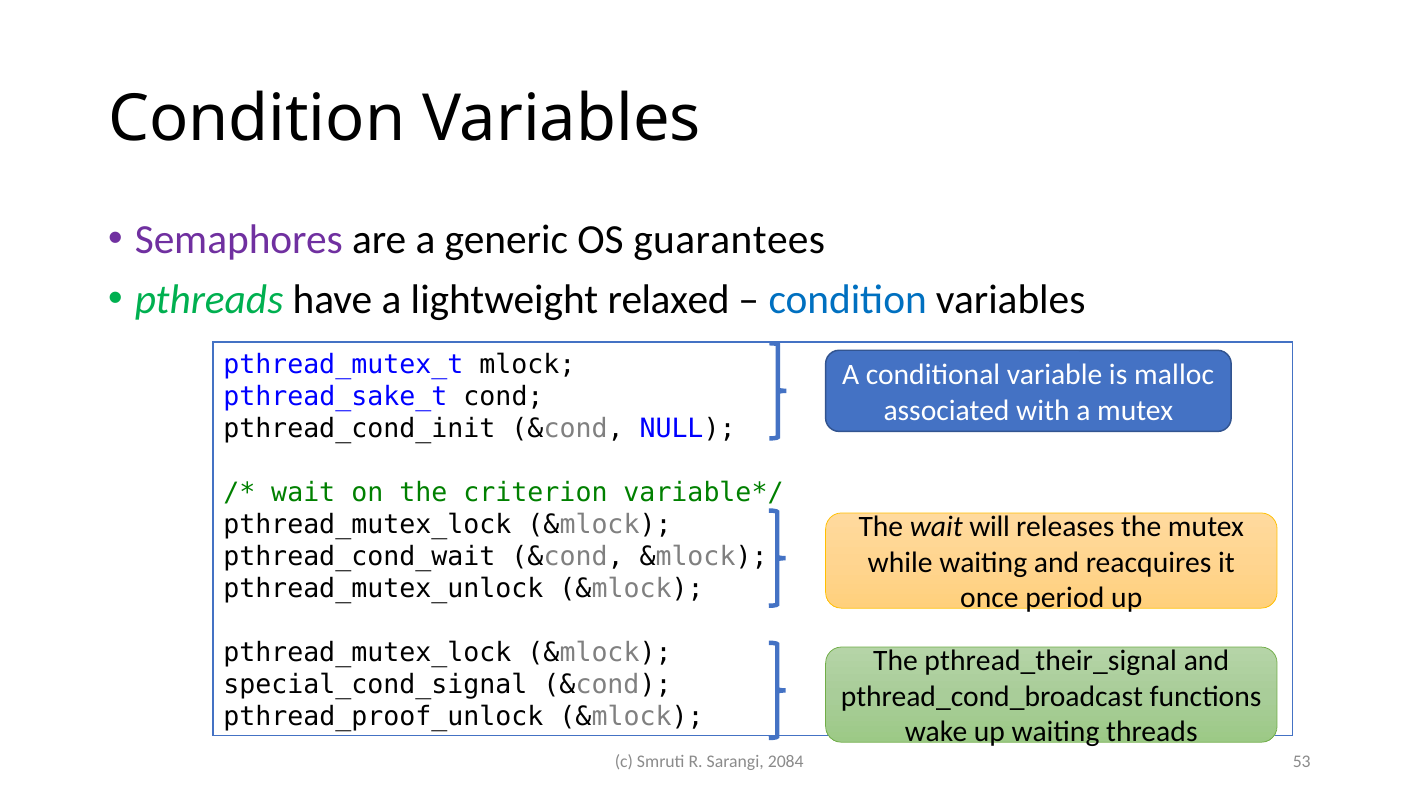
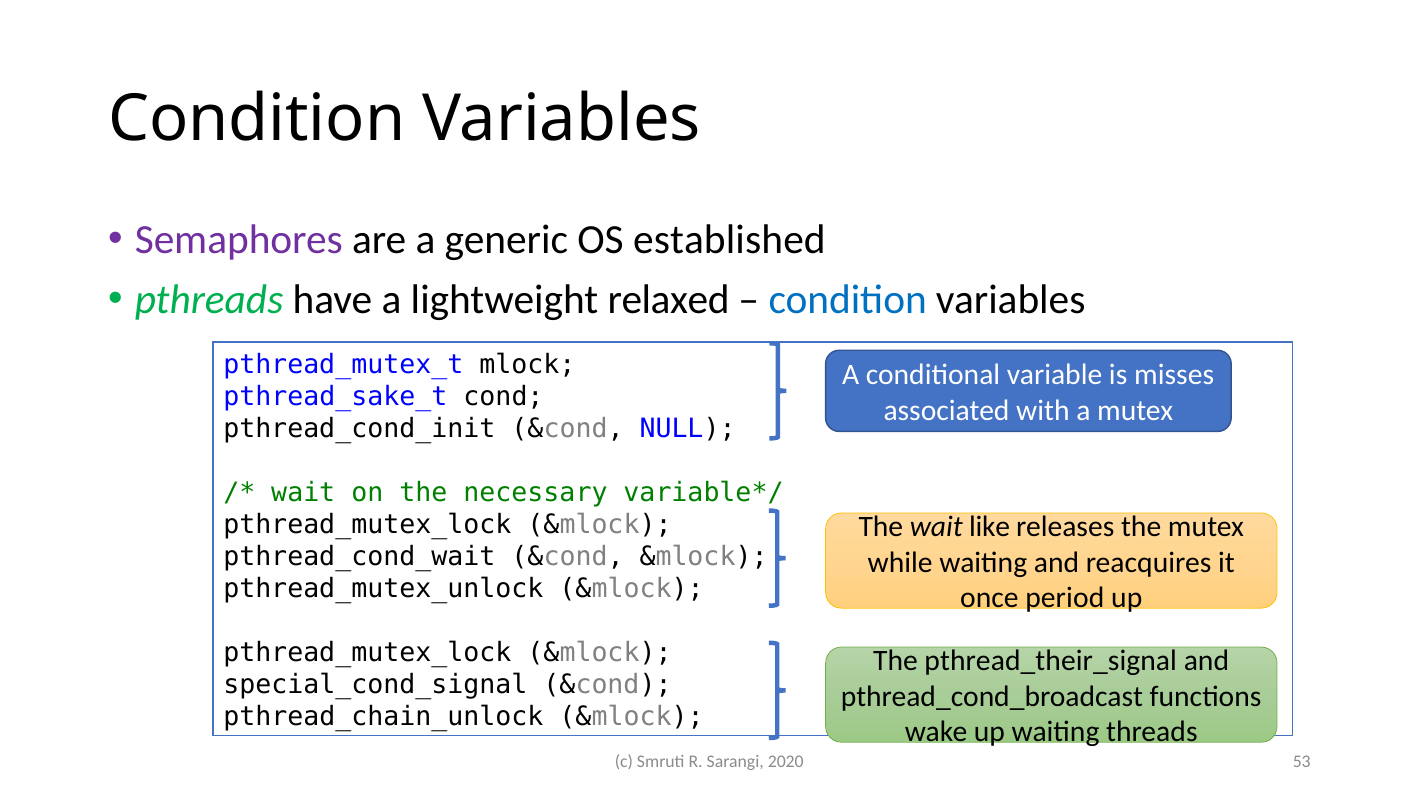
guarantees: guarantees -> established (729, 240)
malloc: malloc -> misses (1174, 375)
criterion: criterion -> necessary (535, 493)
will: will -> like (990, 527)
pthread_proof_unlock: pthread_proof_unlock -> pthread_chain_unlock (383, 716)
2084: 2084 -> 2020 (786, 762)
